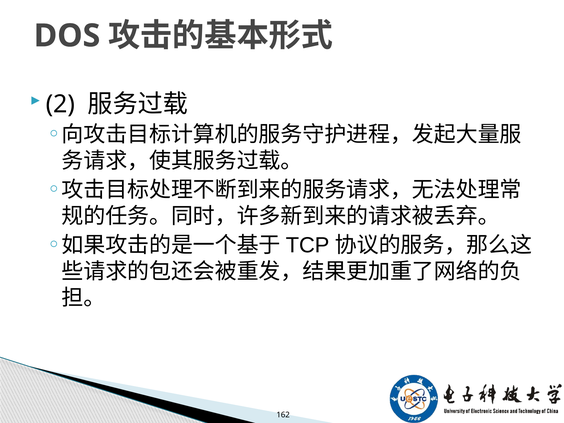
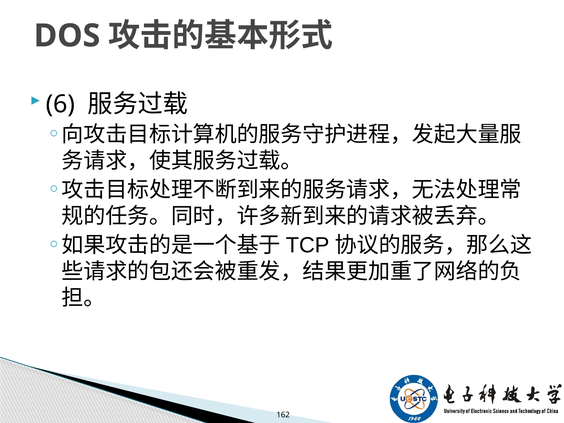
2: 2 -> 6 (60, 104)
